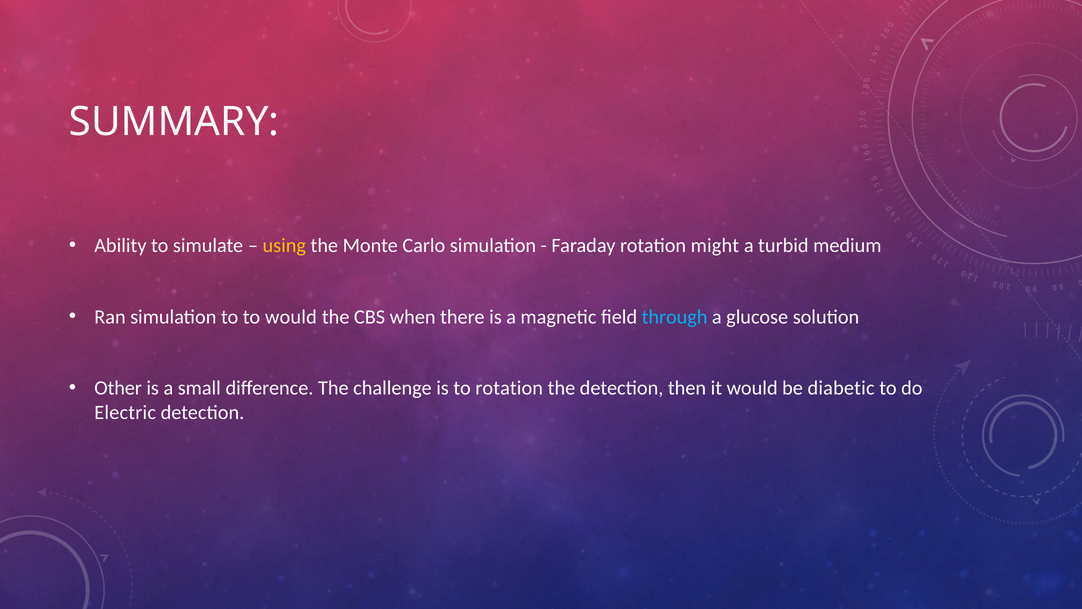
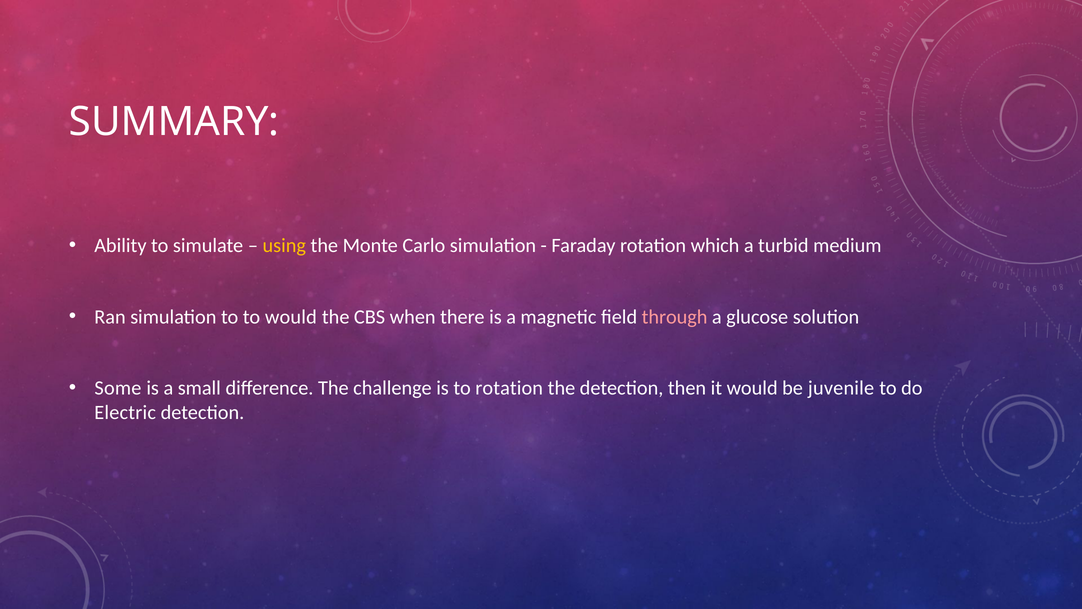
might: might -> which (715, 245)
through colour: light blue -> pink (675, 317)
Other: Other -> Some (118, 388)
diabetic: diabetic -> juvenile (841, 388)
